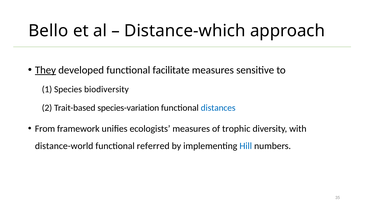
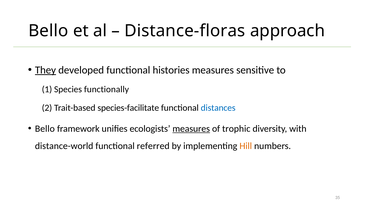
Distance-which: Distance-which -> Distance-floras (185, 31)
facilitate: facilitate -> histories (171, 70)
biodiversity: biodiversity -> functionally (106, 89)
species-variation: species-variation -> species-facilitate (128, 108)
From: From -> Bello (45, 129)
measures underline: none -> present (191, 129)
Hill colour: blue -> orange (246, 146)
